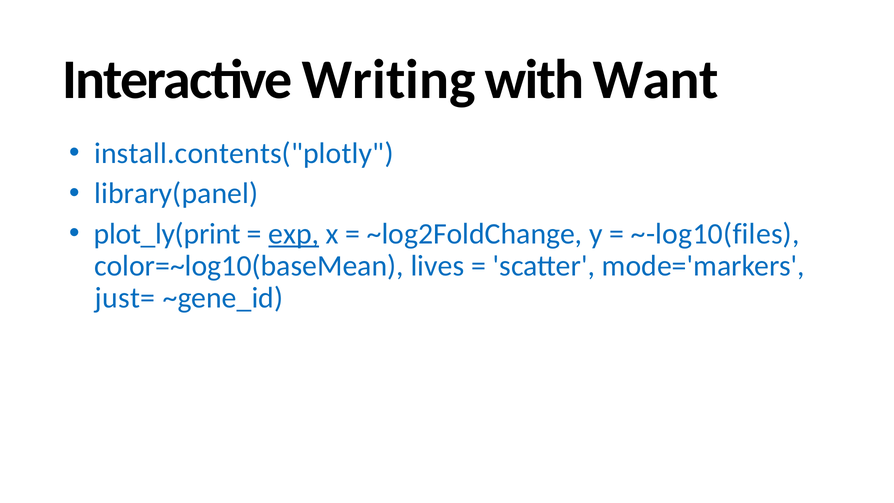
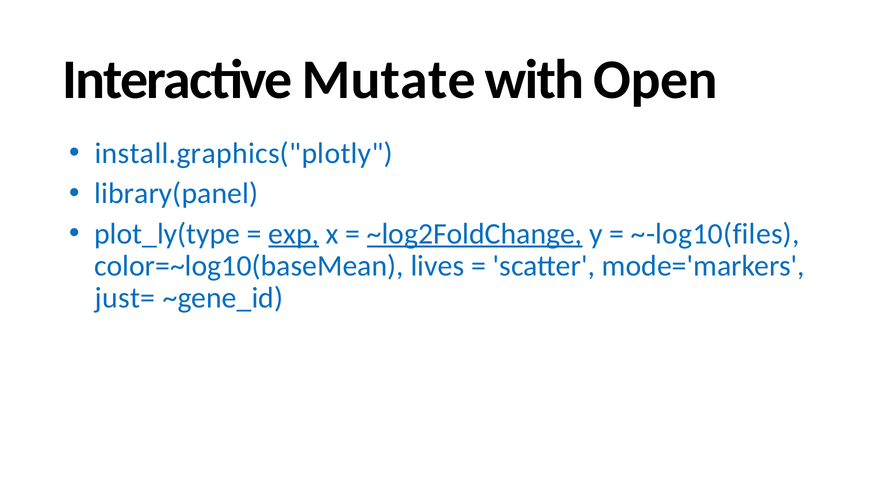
Writing: Writing -> Mutate (389, 80)
Want: Want -> Open (656, 80)
install.contents("plotly: install.contents("plotly -> install.graphics("plotly (244, 153)
plot_ly(print: plot_ly(print -> plot_ly(type (167, 234)
~log2FoldChange underline: none -> present (475, 234)
